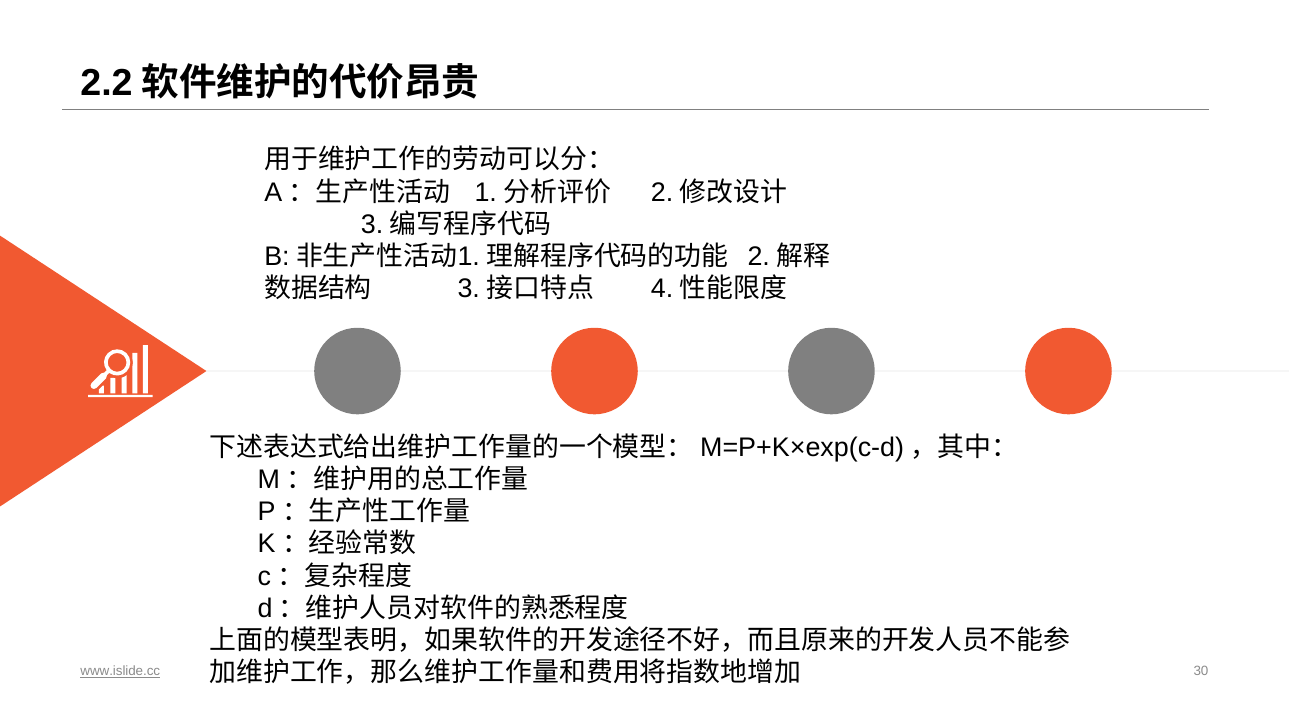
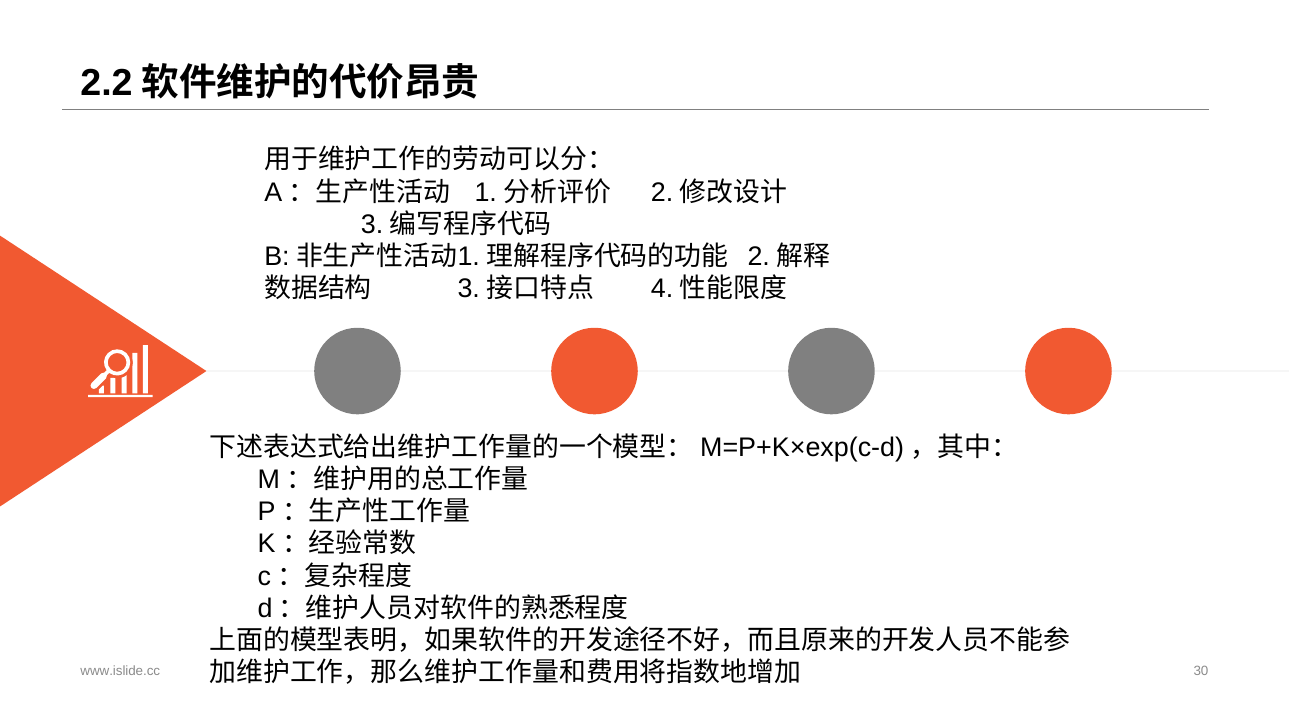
www.islide.cc underline: present -> none (120, 672)
